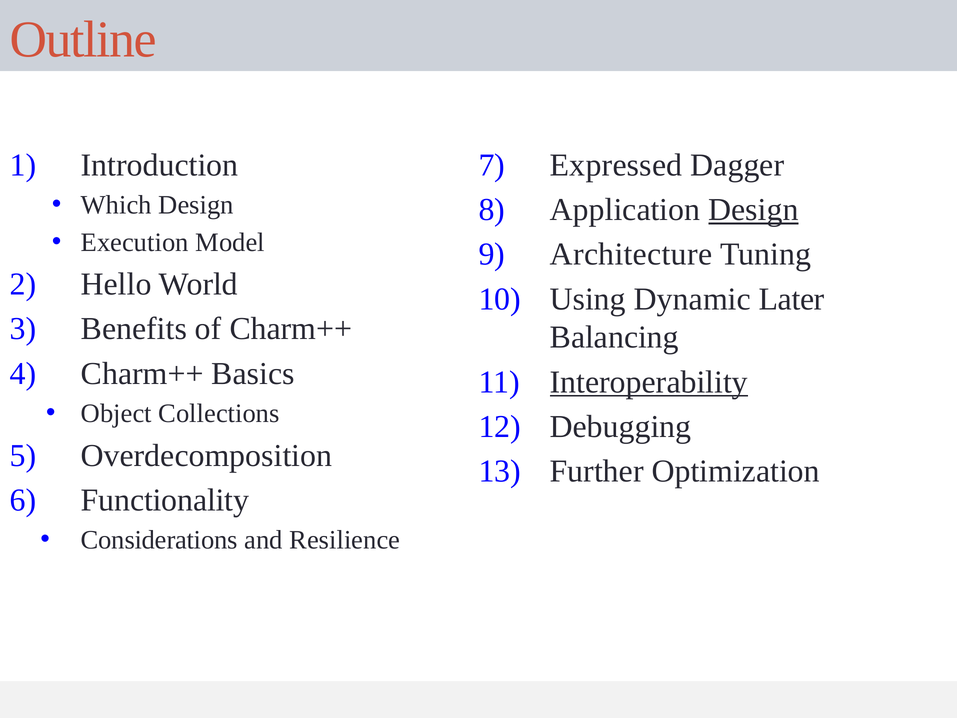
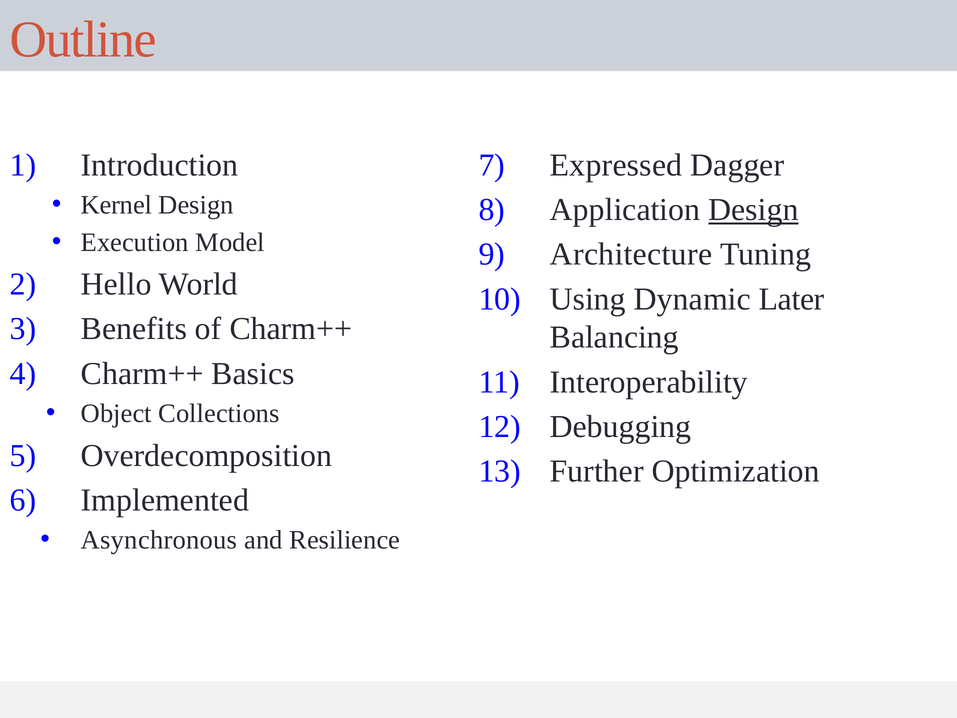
Which: Which -> Kernel (116, 205)
Interoperability underline: present -> none (649, 382)
Functionality: Functionality -> Implemented (165, 500)
Considerations: Considerations -> Asynchronous (159, 540)
